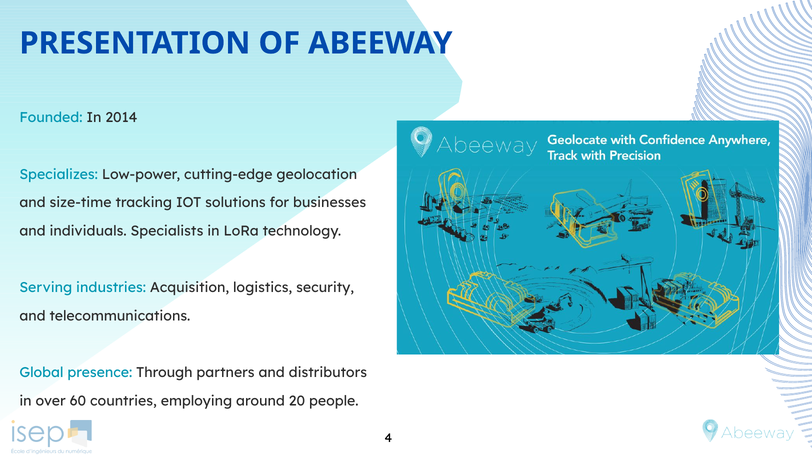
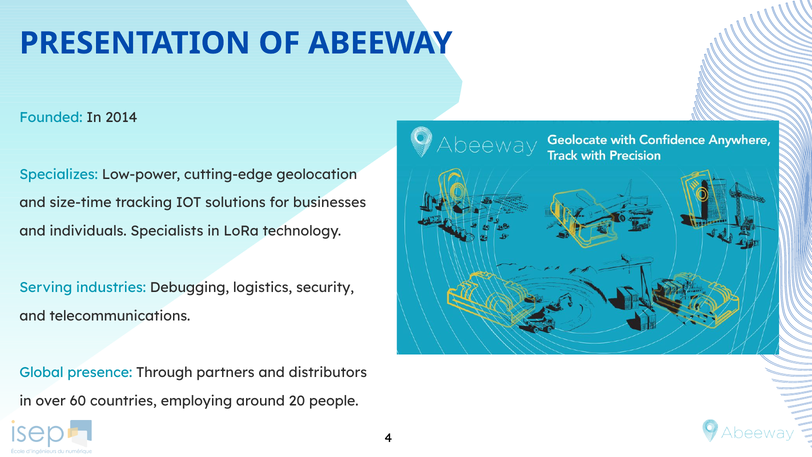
Acquisition: Acquisition -> Debugging (190, 288)
